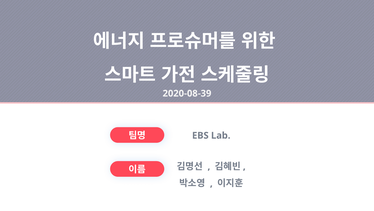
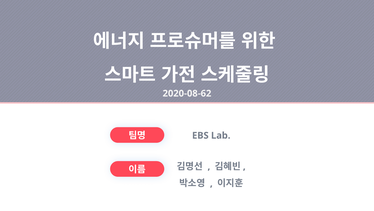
2020-08-39: 2020-08-39 -> 2020-08-62 (187, 93)
